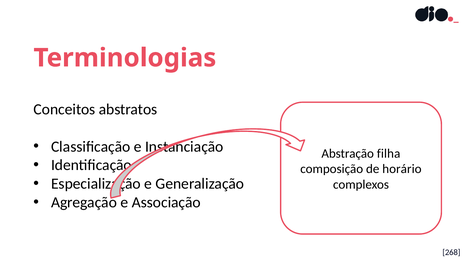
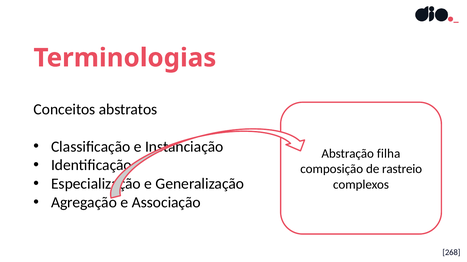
horário: horário -> rastreio (402, 169)
